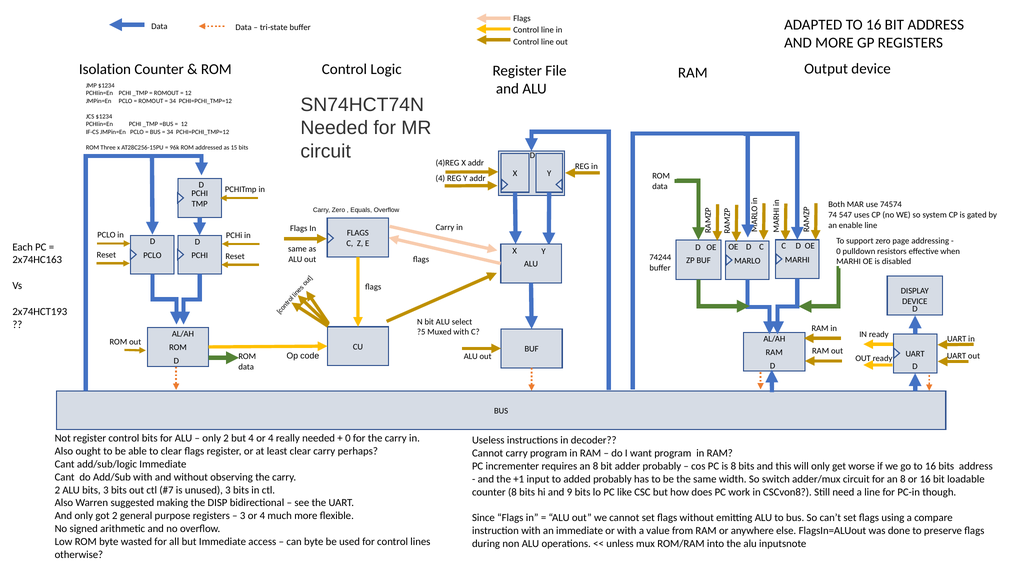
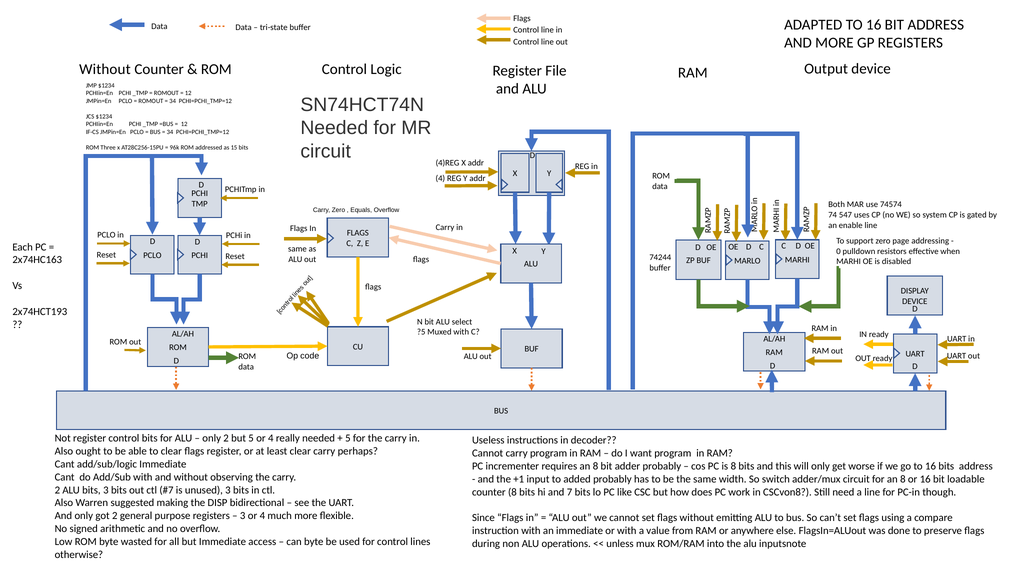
Isolation: Isolation -> Without (105, 69)
but 4: 4 -> 5 (251, 438)
0: 0 -> 5 (348, 438)
9: 9 -> 7 (570, 492)
